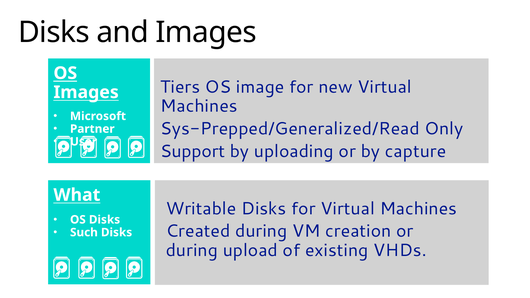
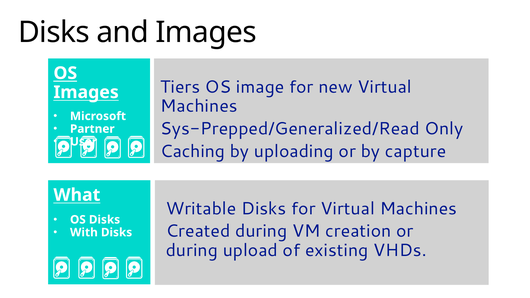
Support: Support -> Caching (193, 151)
Such: Such -> With (84, 232)
